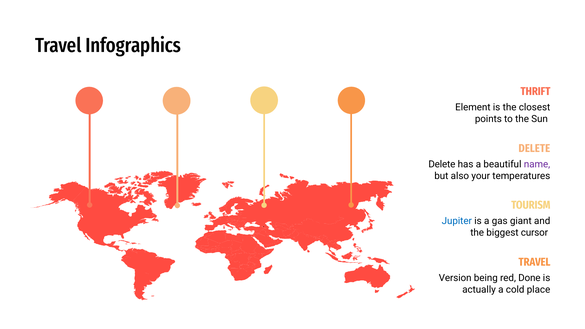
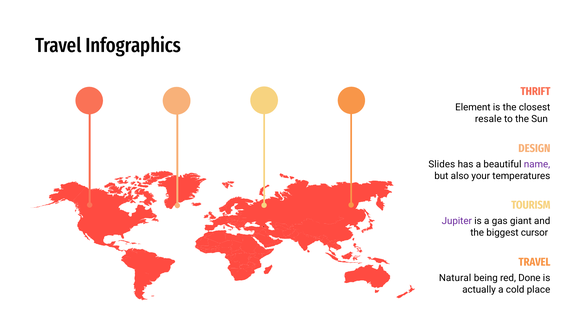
points: points -> resale (488, 119)
DELETE: DELETE -> DESIGN (534, 148)
Delete: Delete -> Slides (442, 164)
Jupiter colour: blue -> purple (457, 221)
Version: Version -> Natural (455, 278)
